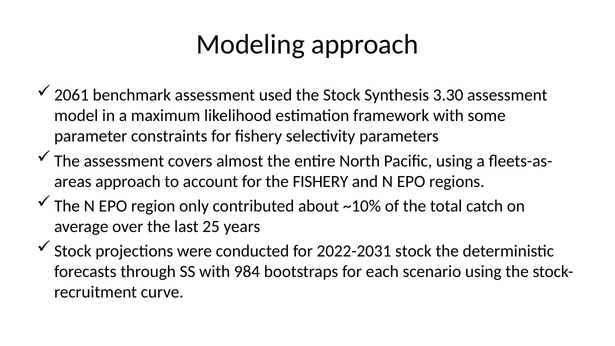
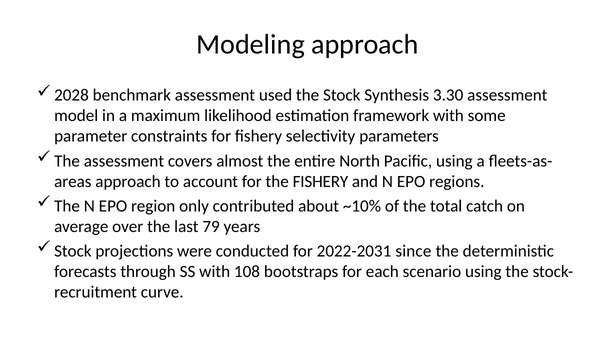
2061: 2061 -> 2028 (71, 95)
25: 25 -> 79 (211, 226)
2022-2031 stock: stock -> since (413, 251)
984: 984 -> 108 (247, 272)
